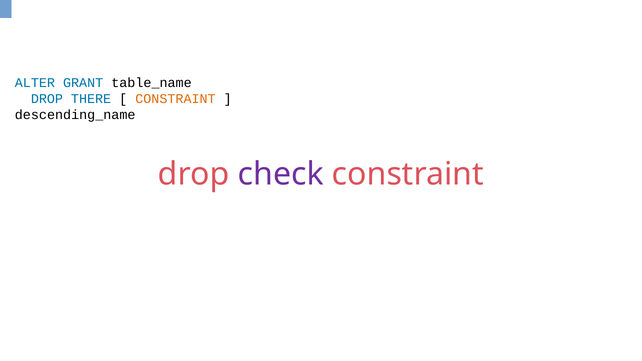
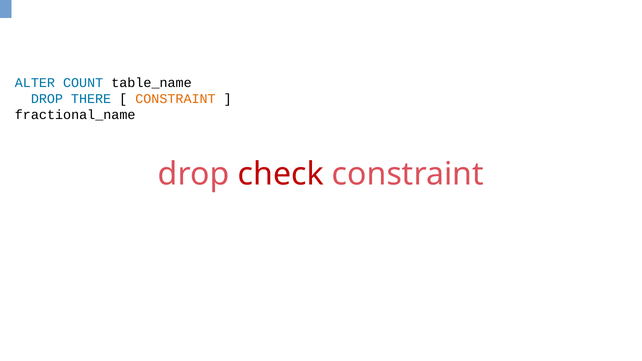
GRANT: GRANT -> COUNT (83, 83)
descending_name: descending_name -> fractional_name (75, 115)
check colour: purple -> red (281, 174)
